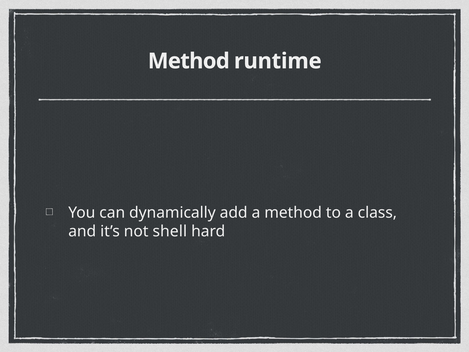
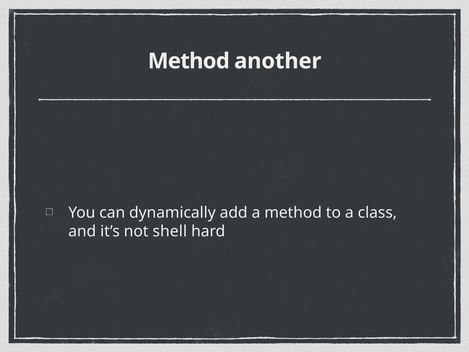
runtime: runtime -> another (278, 61)
